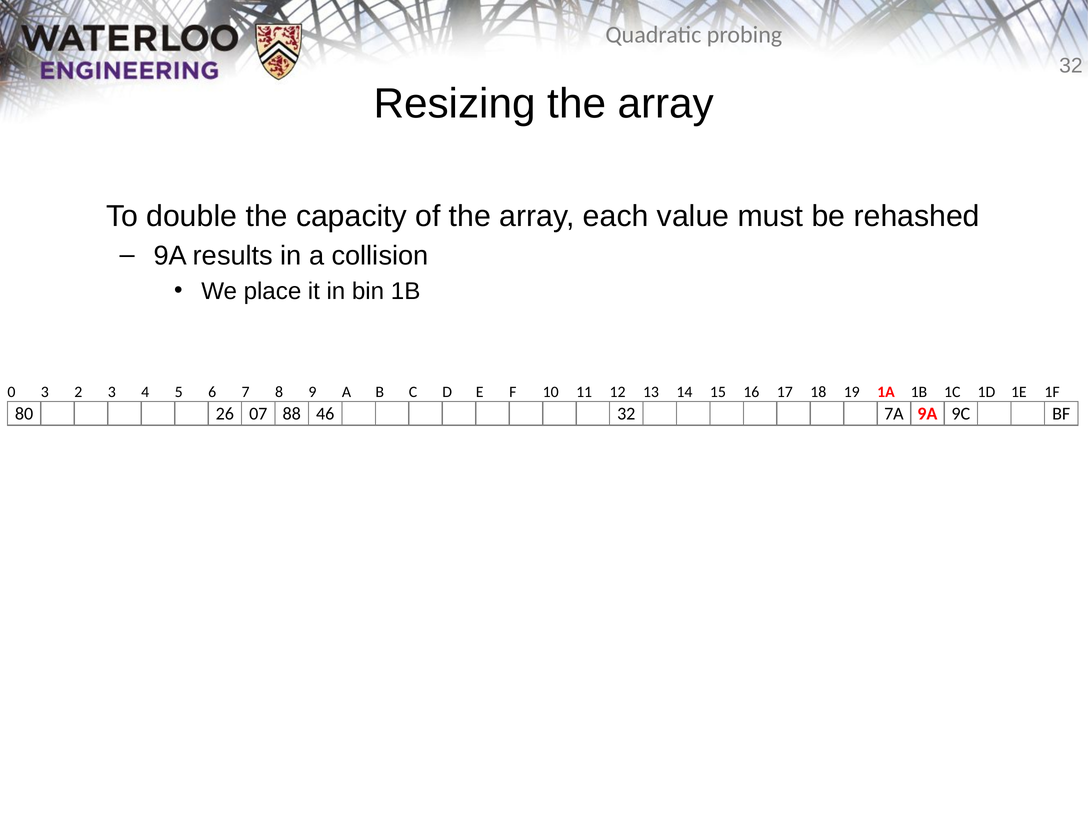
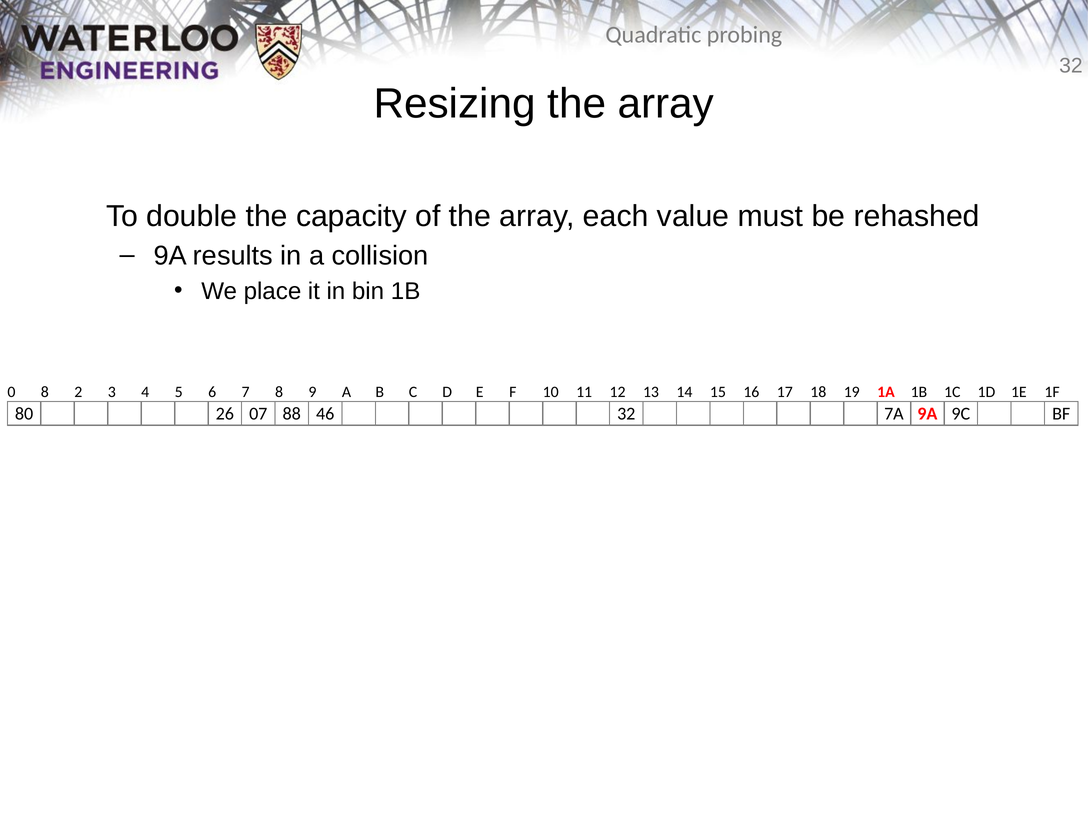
0 3: 3 -> 8 (45, 392)
